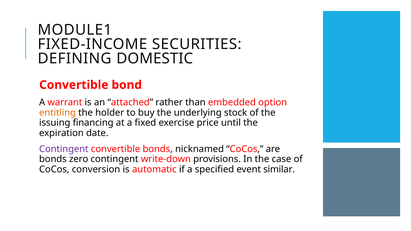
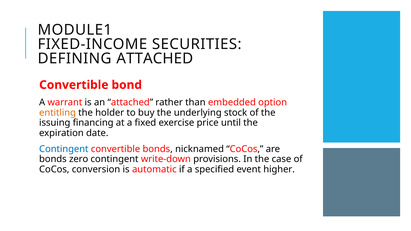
DEFINING DOMESTIC: DOMESTIC -> ATTACHED (155, 59)
Contingent colour: purple -> blue (64, 149)
similar: similar -> higher (279, 169)
